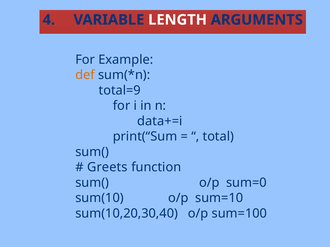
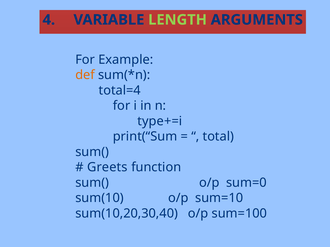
LENGTH colour: white -> light green (178, 20)
total=9: total=9 -> total=4 (120, 91)
data+=i: data+=i -> type+=i (160, 121)
